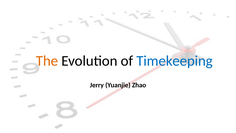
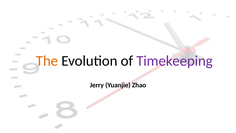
Timekeeping colour: blue -> purple (175, 61)
